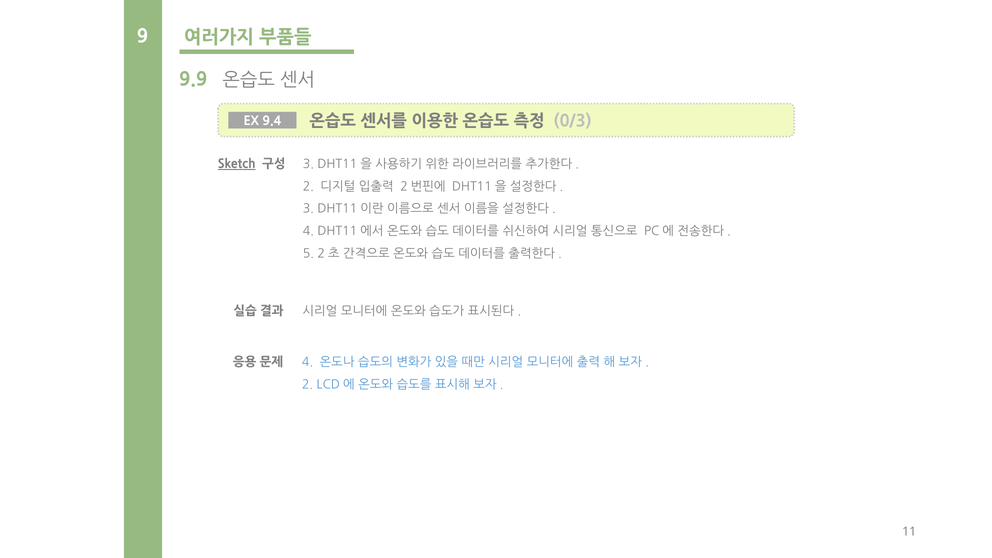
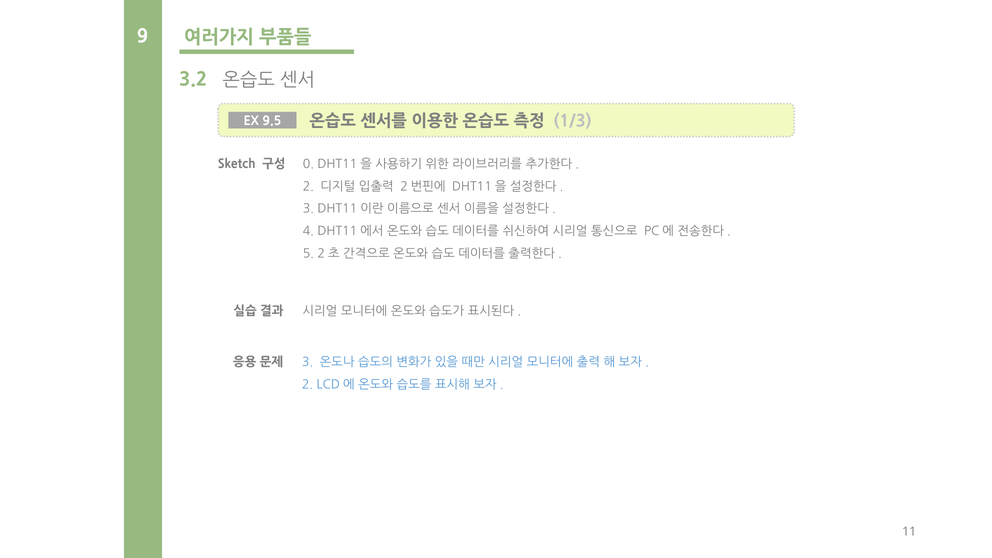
9.9: 9.9 -> 3.2 (193, 80)
0/3: 0/3 -> 1/3 (573, 121)
9.4: 9.4 -> 9.5 (272, 121)
Sketch underline: present -> none (237, 164)
3: 3 -> 0 (308, 164)
4: 4 -> 3 (308, 362)
